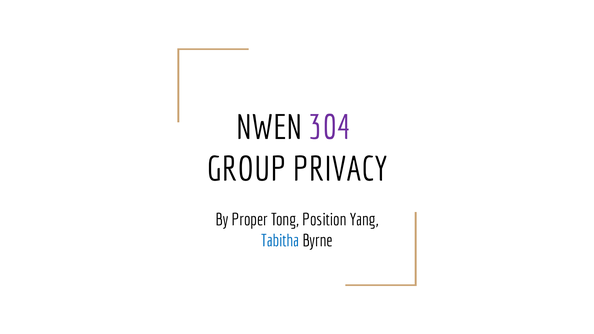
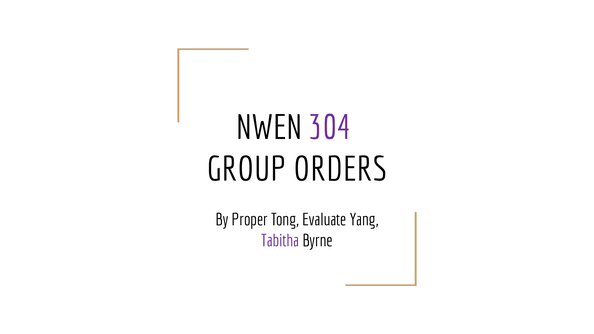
PRIVACY: PRIVACY -> ORDERS (340, 169)
Position: Position -> Evaluate (324, 220)
Tabitha colour: blue -> purple (280, 241)
